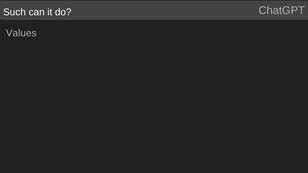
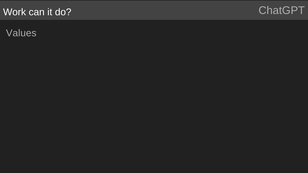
Such: Such -> Work (15, 12)
